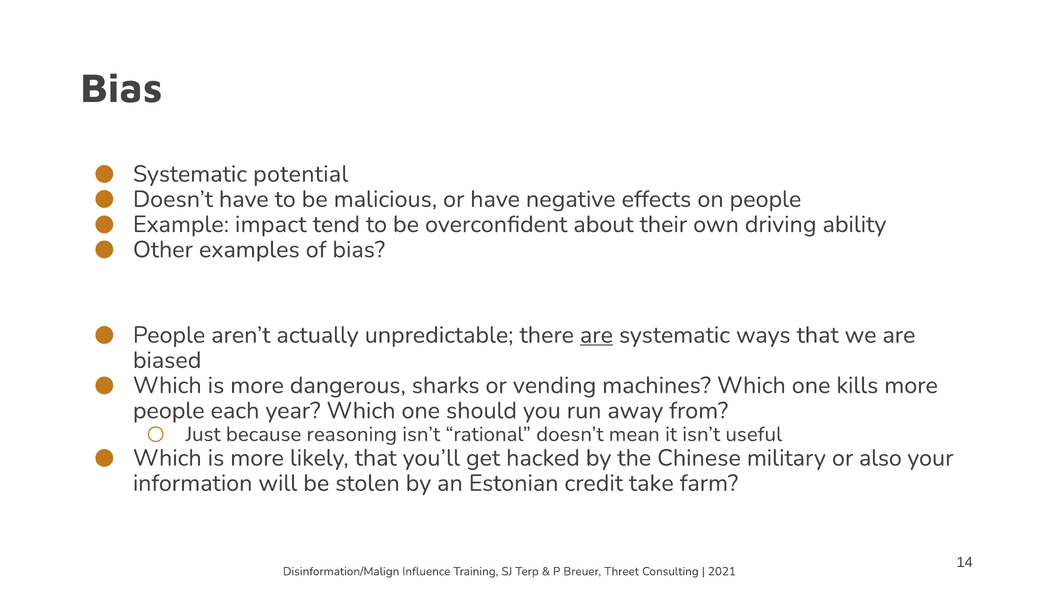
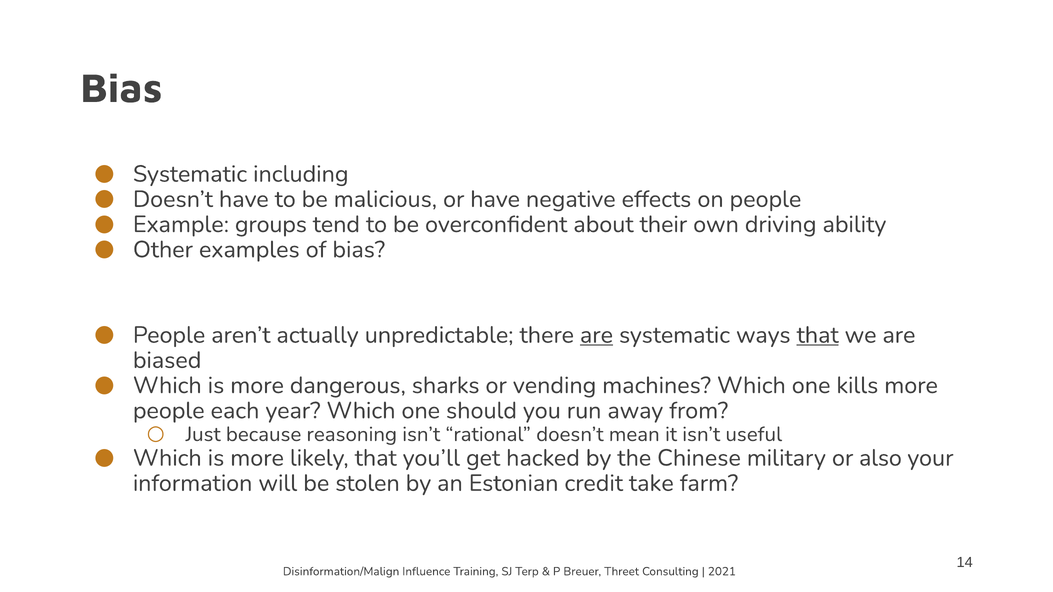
potential: potential -> including (301, 174)
impact: impact -> groups (271, 224)
that underline: none -> present (818, 335)
